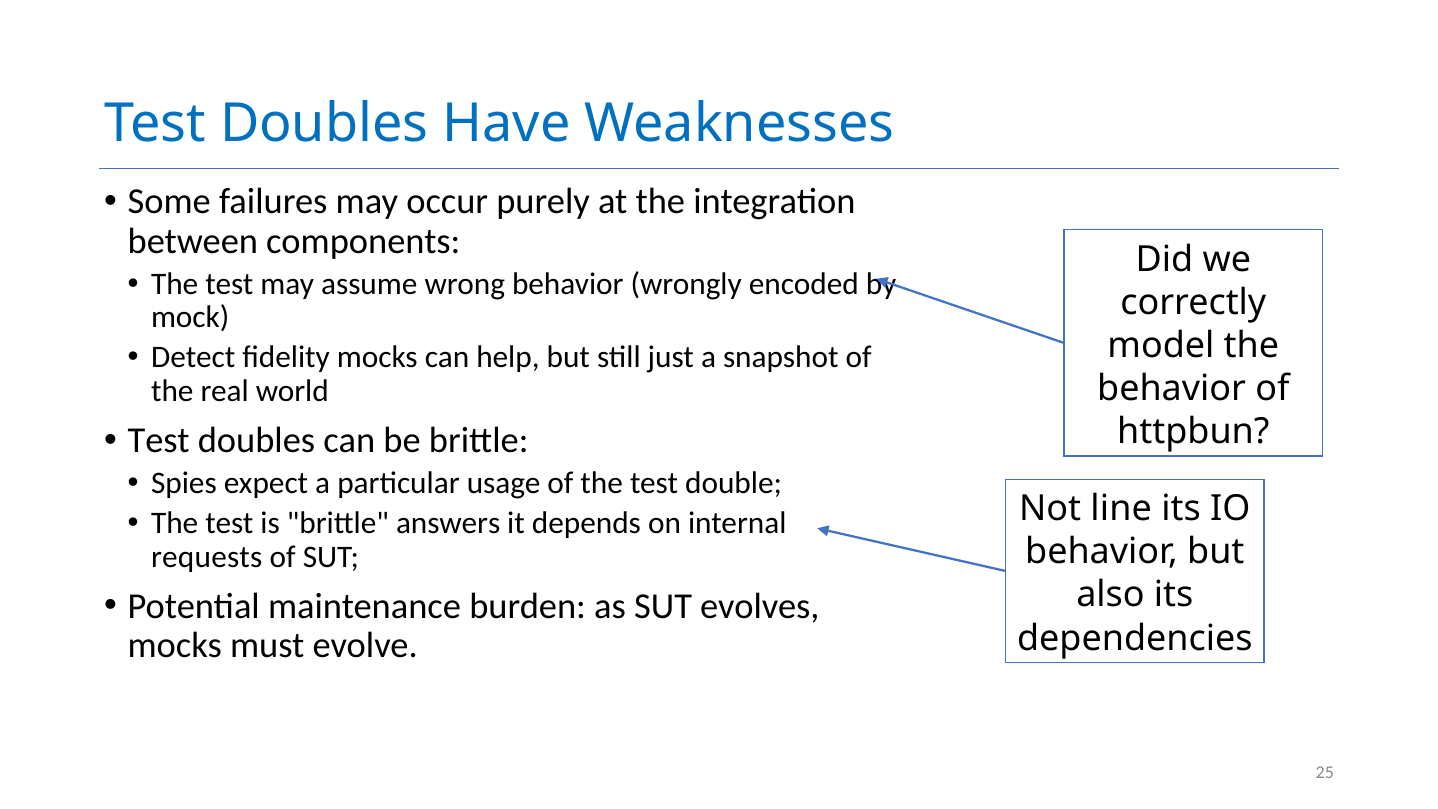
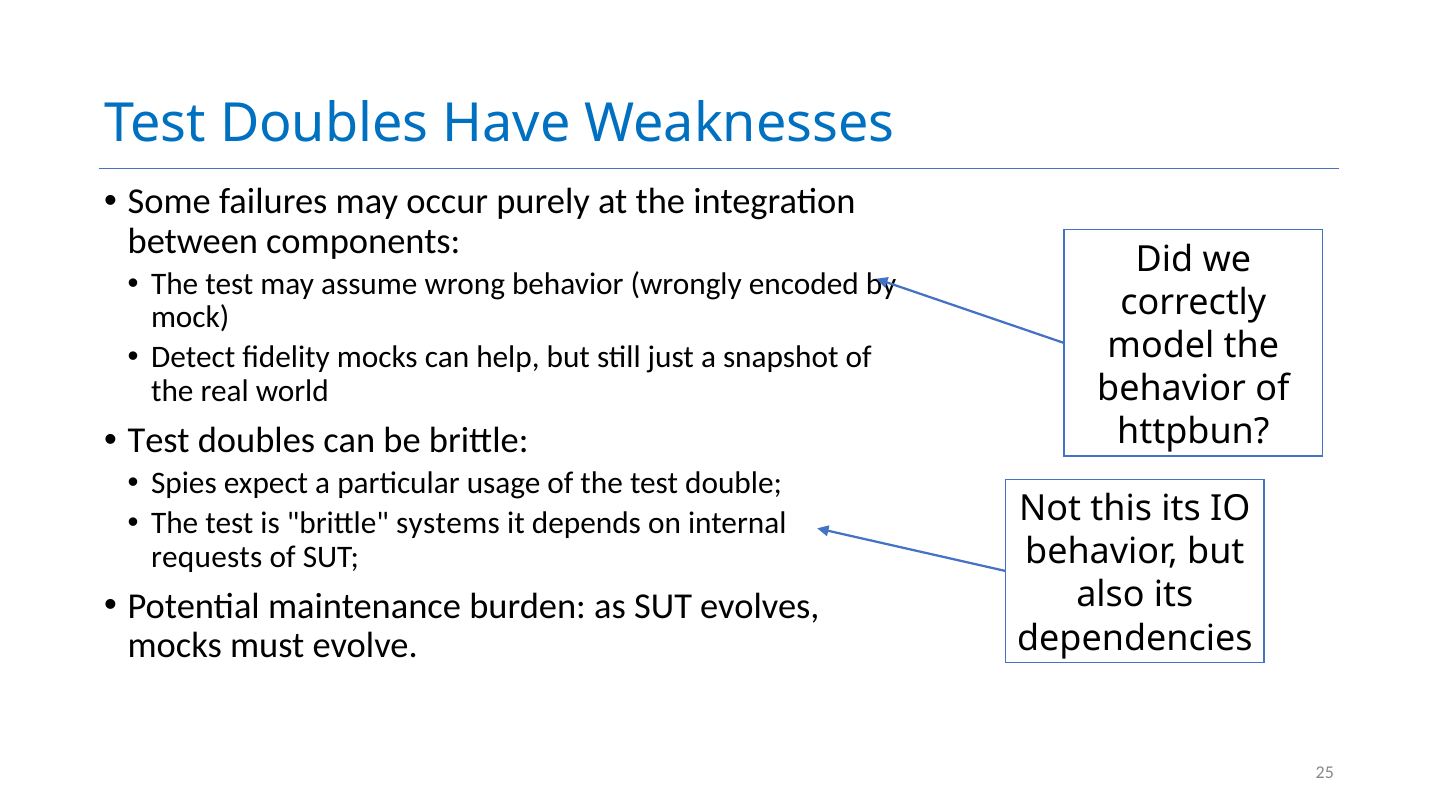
line: line -> this (1121, 509)
answers: answers -> systems (448, 523)
